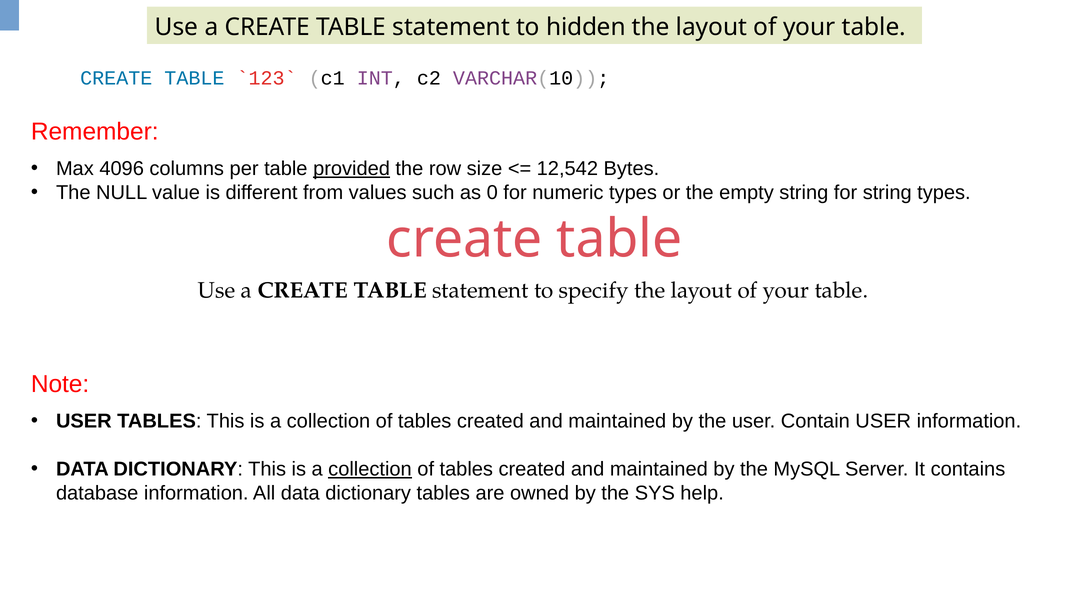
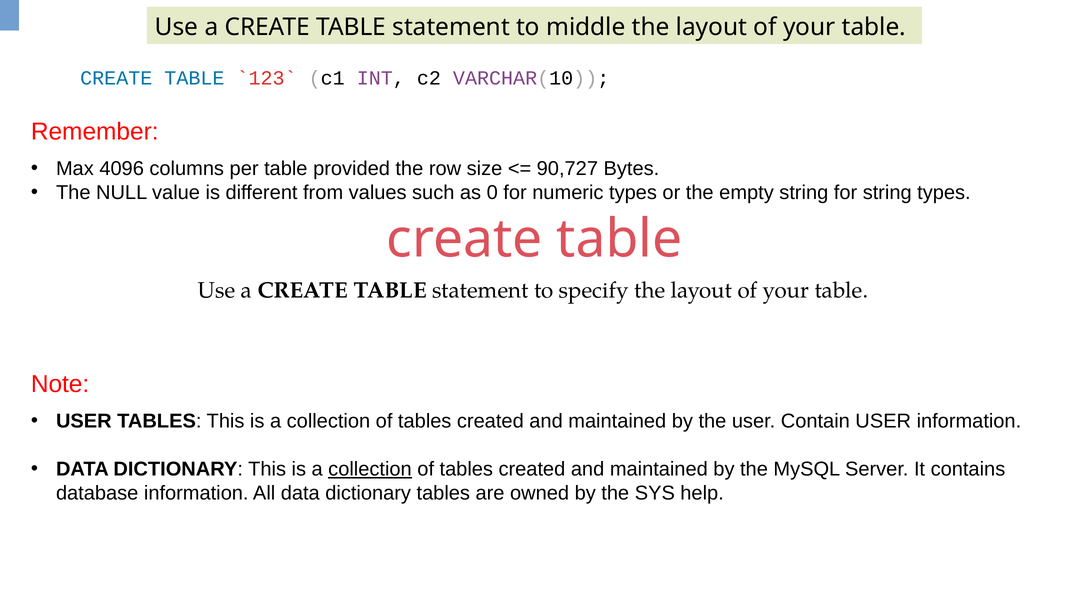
hidden: hidden -> middle (586, 27)
provided underline: present -> none (352, 169)
12,542: 12,542 -> 90,727 (567, 169)
